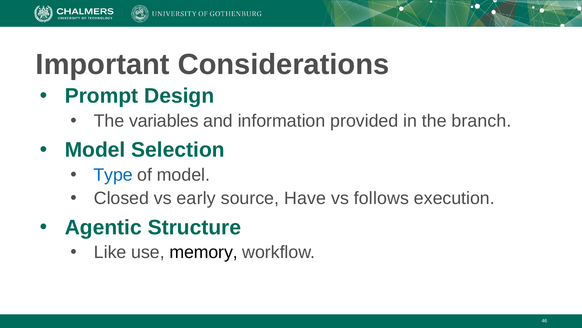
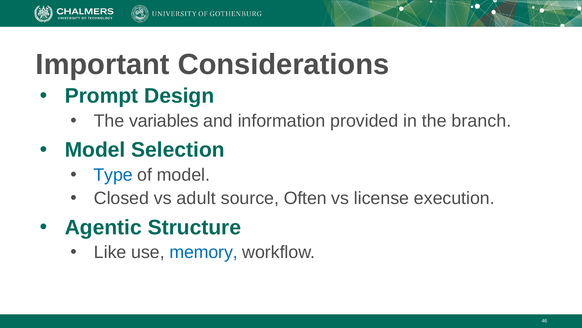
early: early -> adult (196, 198)
Have: Have -> Often (305, 198)
follows: follows -> license (382, 198)
memory colour: black -> blue (204, 252)
